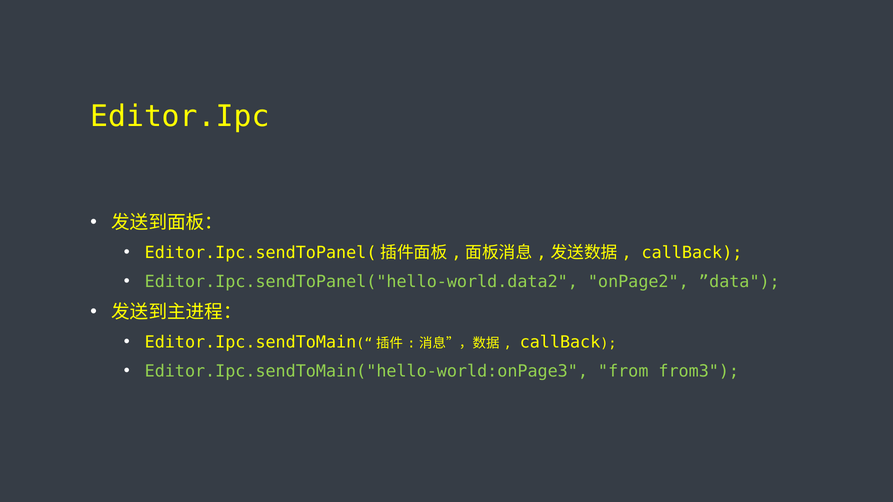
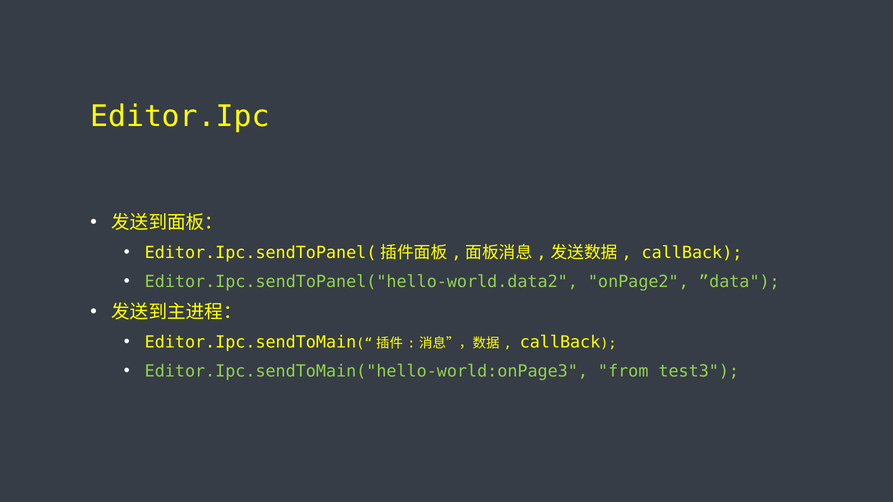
from3: from3 -> test3 (699, 371)
